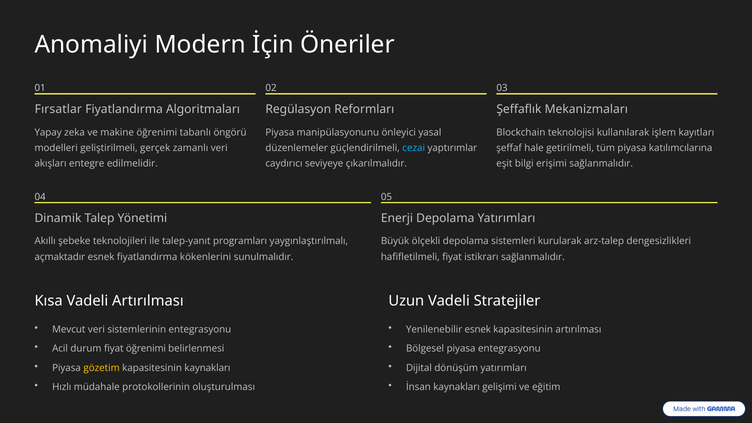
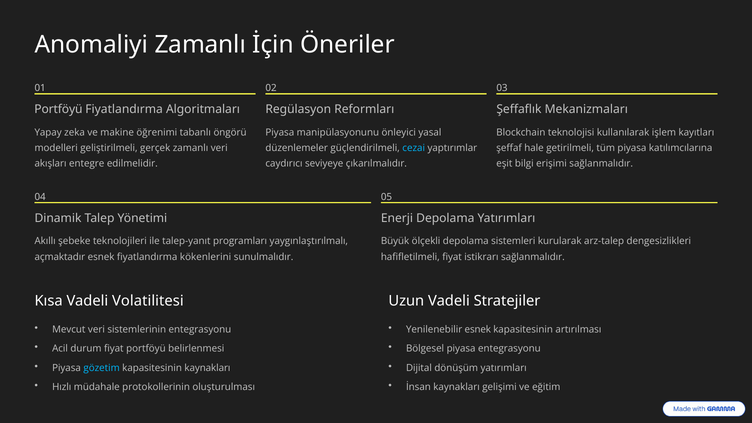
Anomaliyi Modern: Modern -> Zamanlı (200, 45)
Fırsatlar: Fırsatlar -> Portföyü (58, 109)
Vadeli Artırılması: Artırılması -> Volatilitesi (148, 301)
fiyat öğrenimi: öğrenimi -> portföyü (146, 349)
gözetim colour: yellow -> light blue (102, 368)
